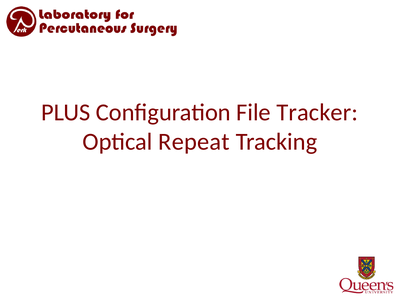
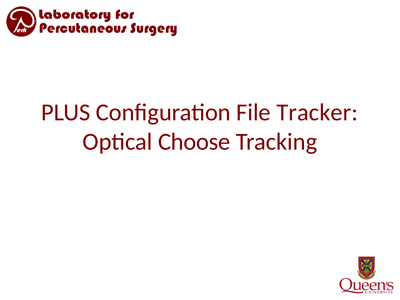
Repeat: Repeat -> Choose (194, 142)
